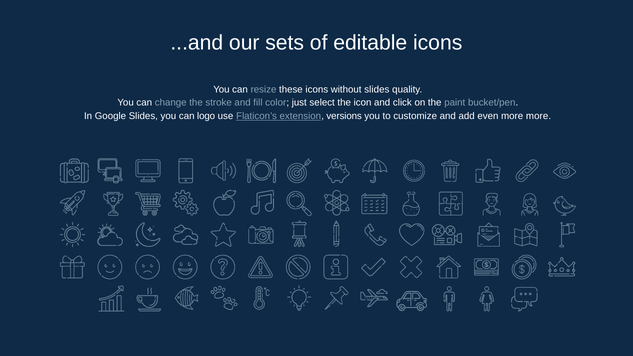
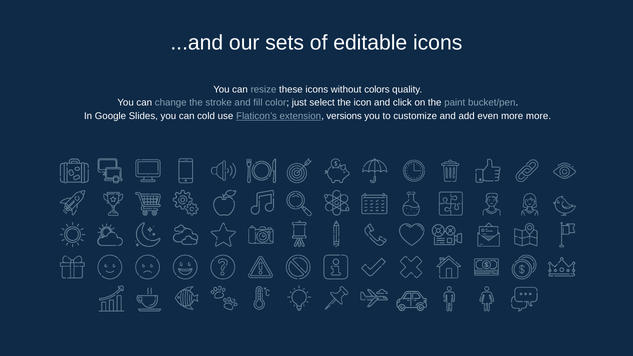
without slides: slides -> colors (377, 89)
logo: logo -> cold (206, 116)
